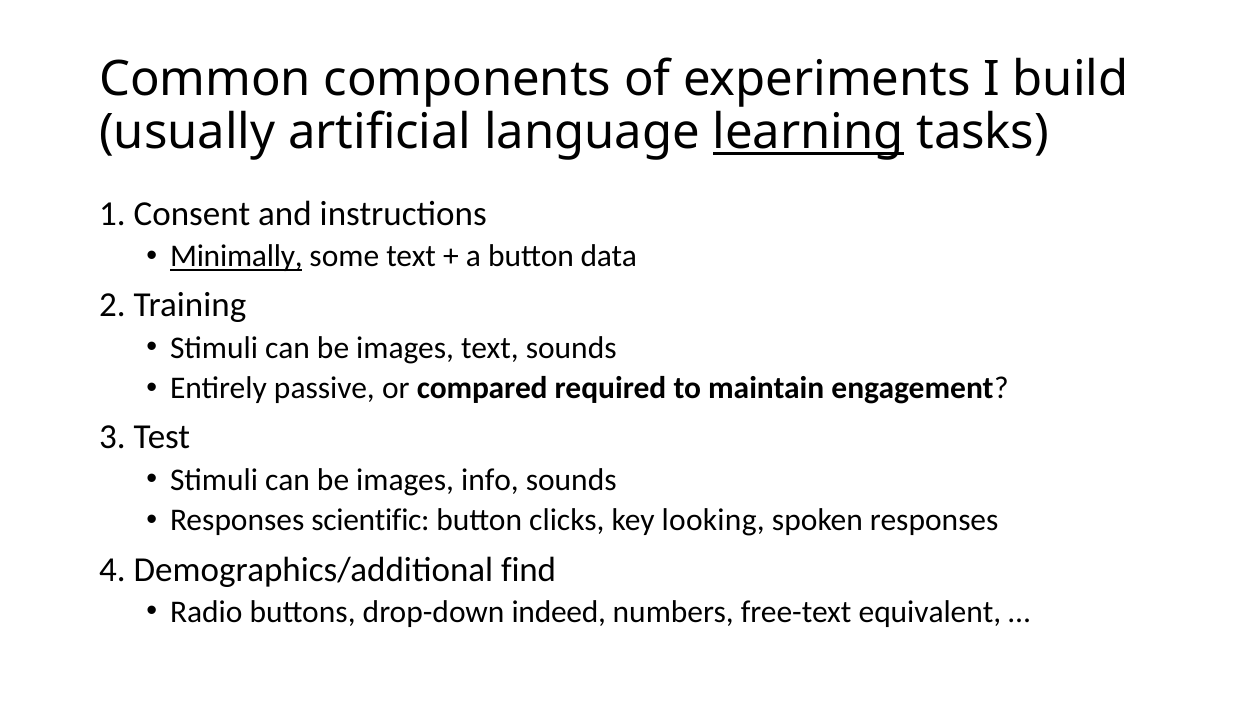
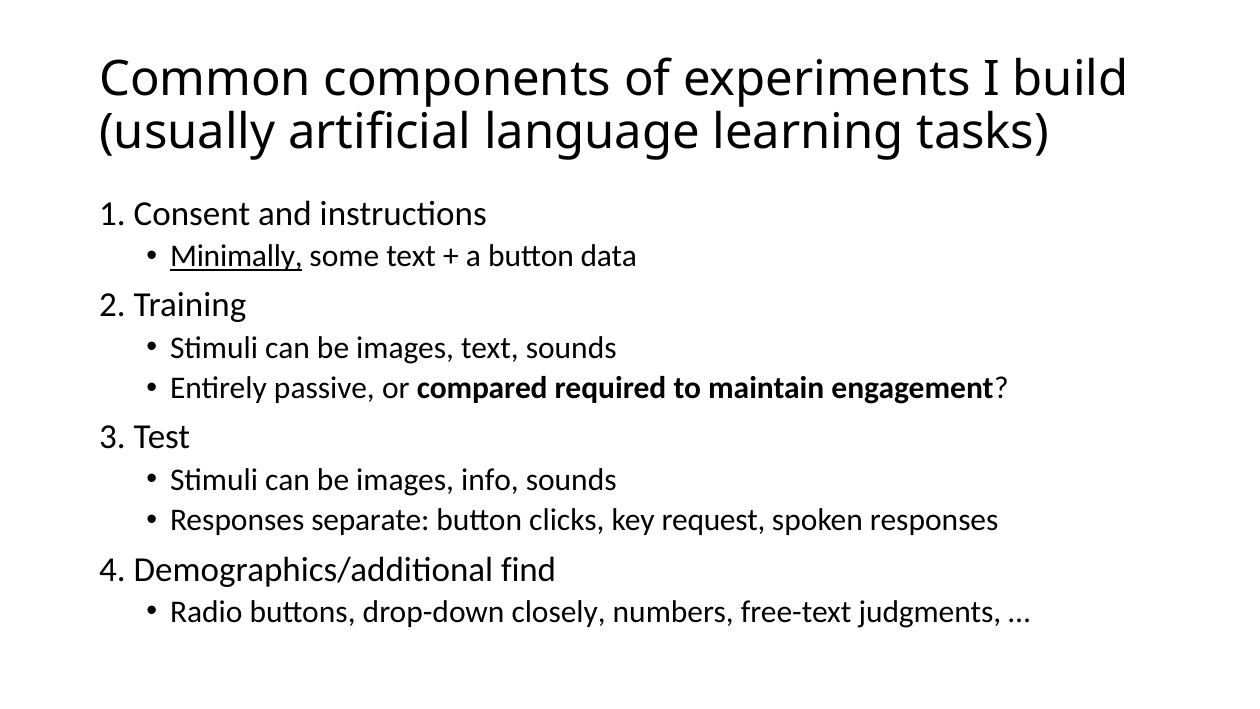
learning underline: present -> none (808, 132)
scientific: scientific -> separate (370, 520)
looking: looking -> request (713, 520)
indeed: indeed -> closely (559, 612)
equivalent: equivalent -> judgments (930, 612)
